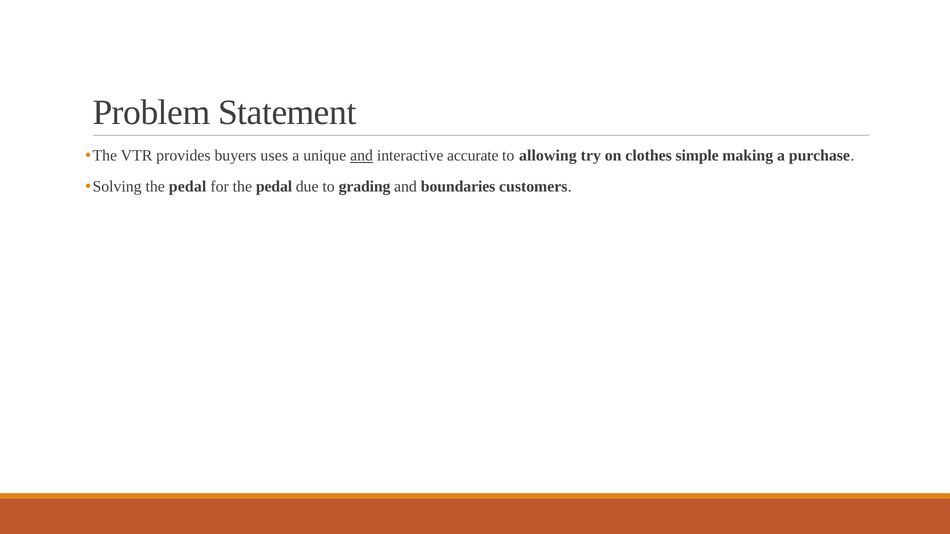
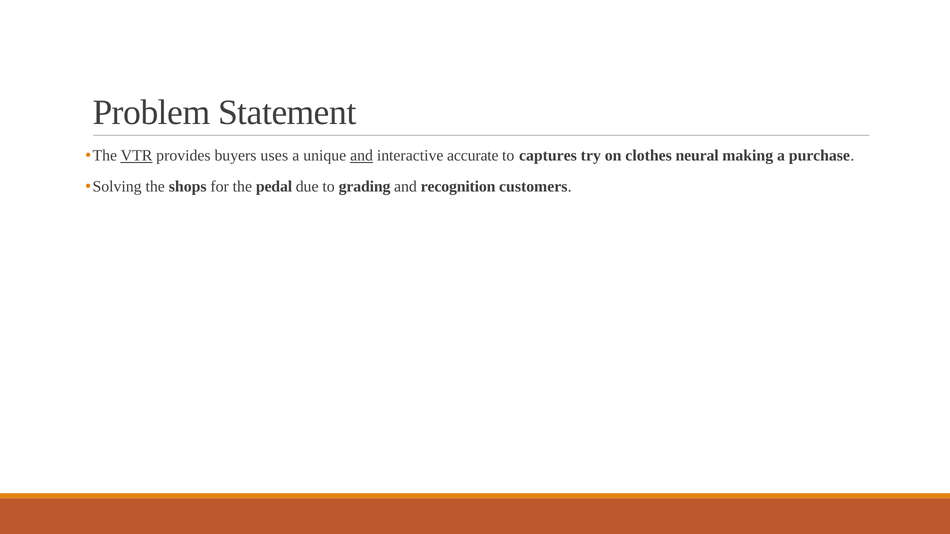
VTR underline: none -> present (137, 156)
allowing: allowing -> captures (548, 156)
simple: simple -> neural (697, 156)
Solving the pedal: pedal -> shops (188, 187)
boundaries: boundaries -> recognition (458, 187)
